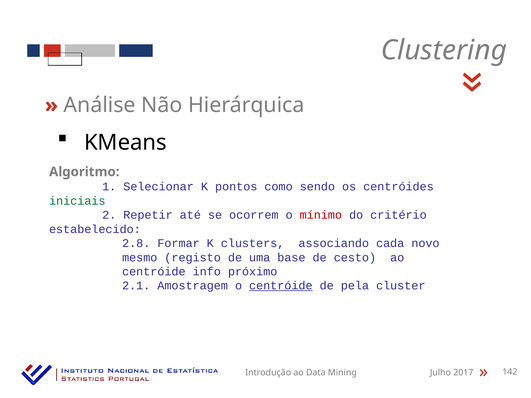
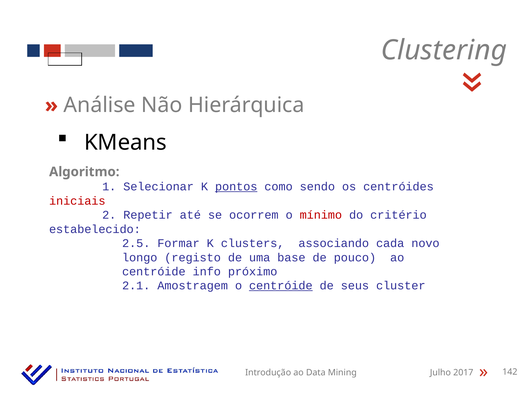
pontos underline: none -> present (236, 187)
iniciais colour: green -> red (77, 201)
2.8: 2.8 -> 2.5 (136, 243)
mesmo: mesmo -> longo (140, 258)
cesto: cesto -> pouco (355, 258)
pela: pela -> seus (355, 286)
